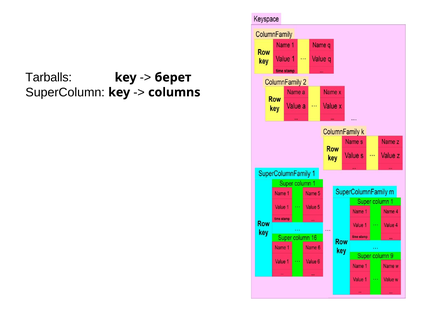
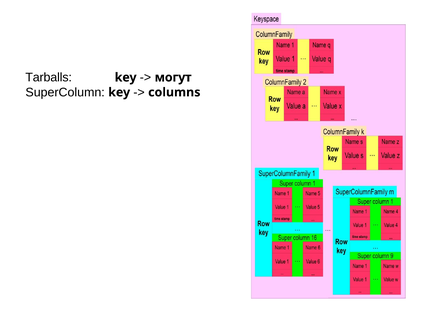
берет: берет -> могут (173, 77)
